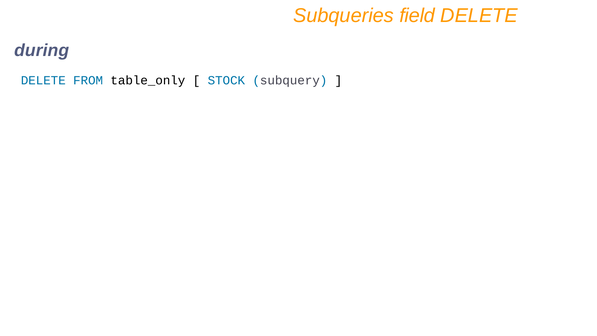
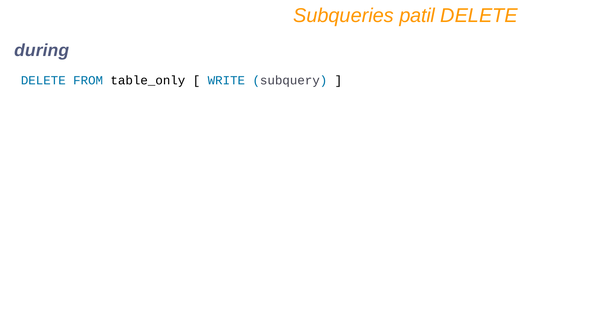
field: field -> patil (417, 16)
STOCK: STOCK -> WRITE (226, 80)
